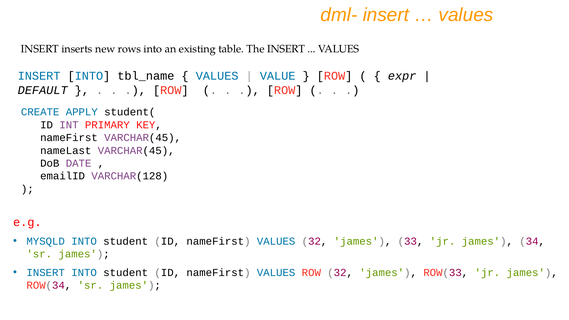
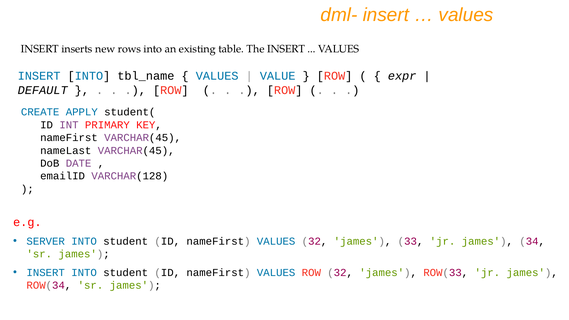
MYSQLD: MYSQLD -> SERVER (46, 241)
